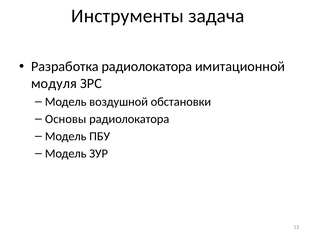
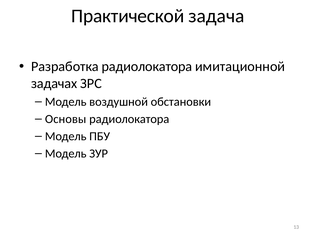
Инструменты: Инструменты -> Практической (128, 16)
модуля: модуля -> задачах (54, 84)
